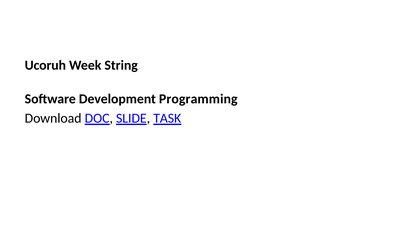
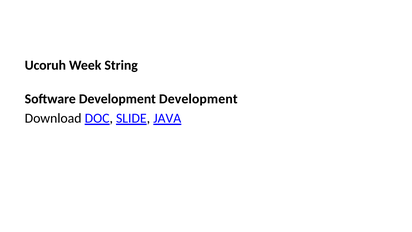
Development Programming: Programming -> Development (198, 99)
TASK: TASK -> JAVA (167, 118)
